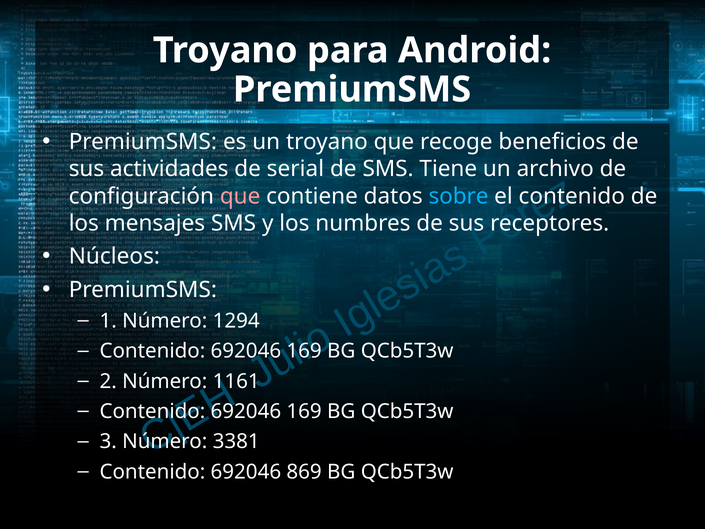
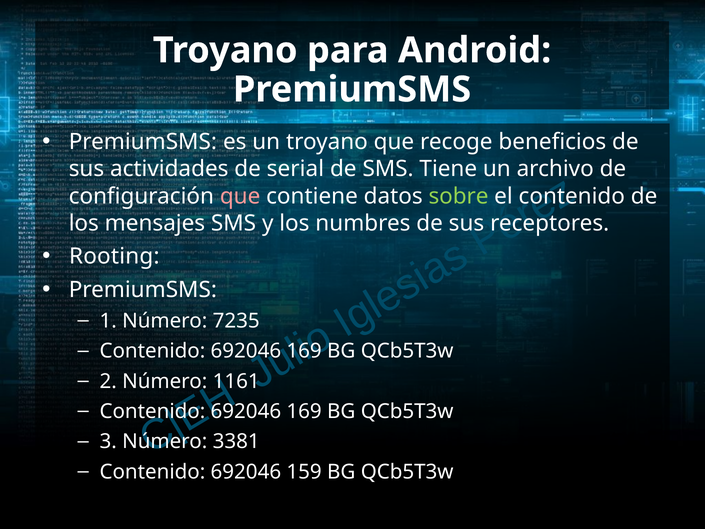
sobre colour: light blue -> light green (458, 196)
Núcleos: Núcleos -> Rooting (114, 256)
1294: 1294 -> 7235 (236, 321)
869: 869 -> 159 (304, 472)
